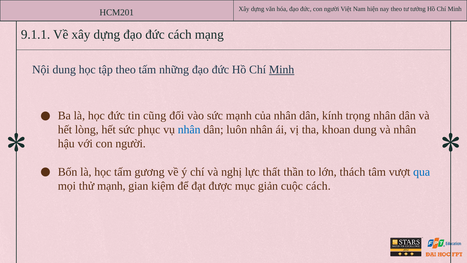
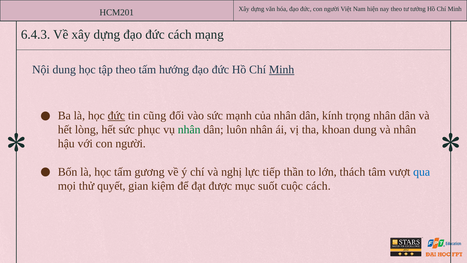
9.1.1: 9.1.1 -> 6.4.3 (36, 34)
những: những -> hướng (174, 69)
đức underline: none -> present (116, 116)
nhân colour: blue -> green (189, 130)
thất: thất -> tiếp (272, 172)
thử mạnh: mạnh -> quyết (111, 186)
giản: giản -> suốt (268, 186)
